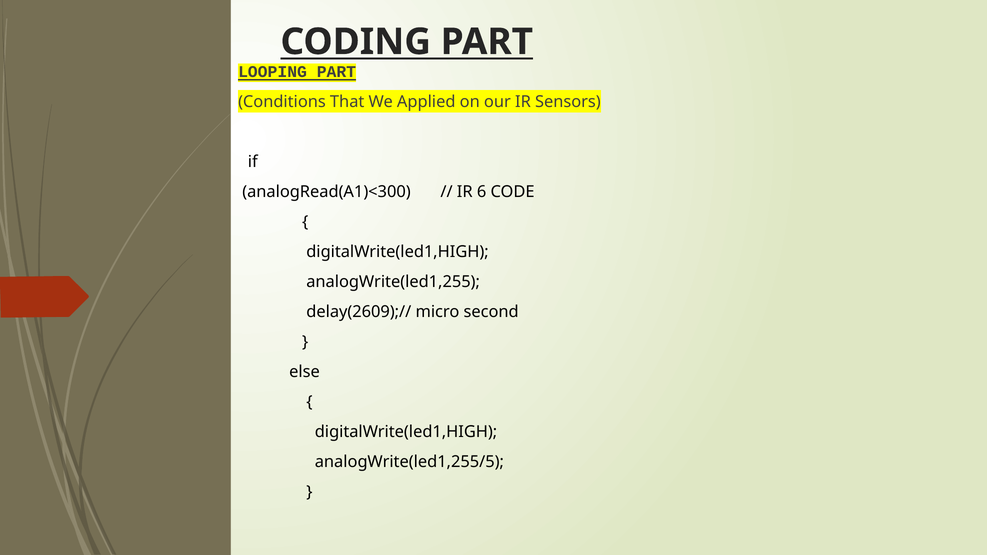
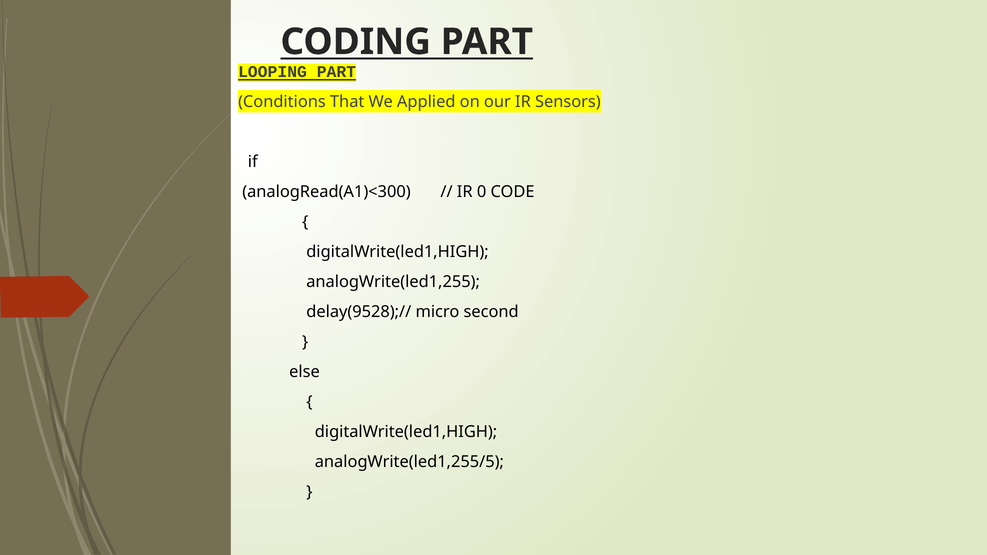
6: 6 -> 0 (482, 192)
delay(2609);//: delay(2609);// -> delay(9528);// (359, 312)
